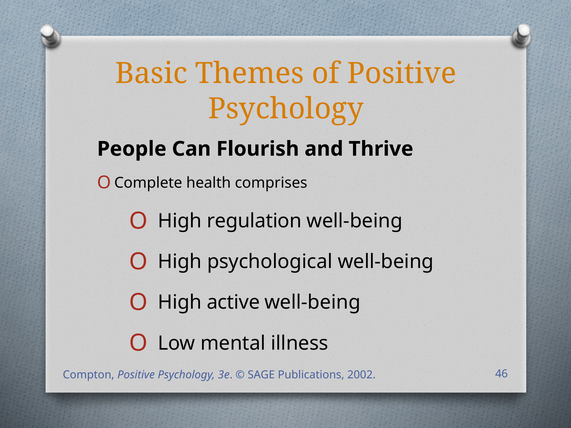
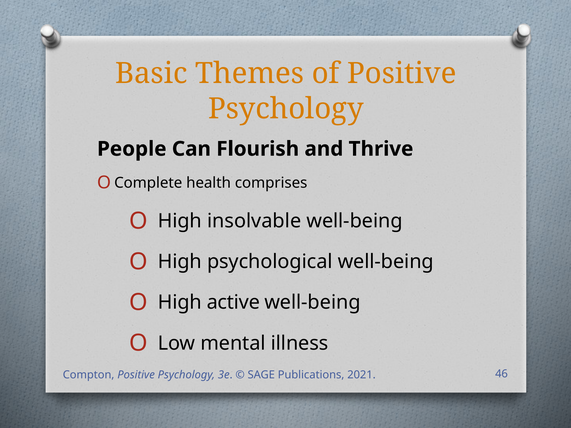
regulation: regulation -> insolvable (254, 221)
2002: 2002 -> 2021 (361, 375)
